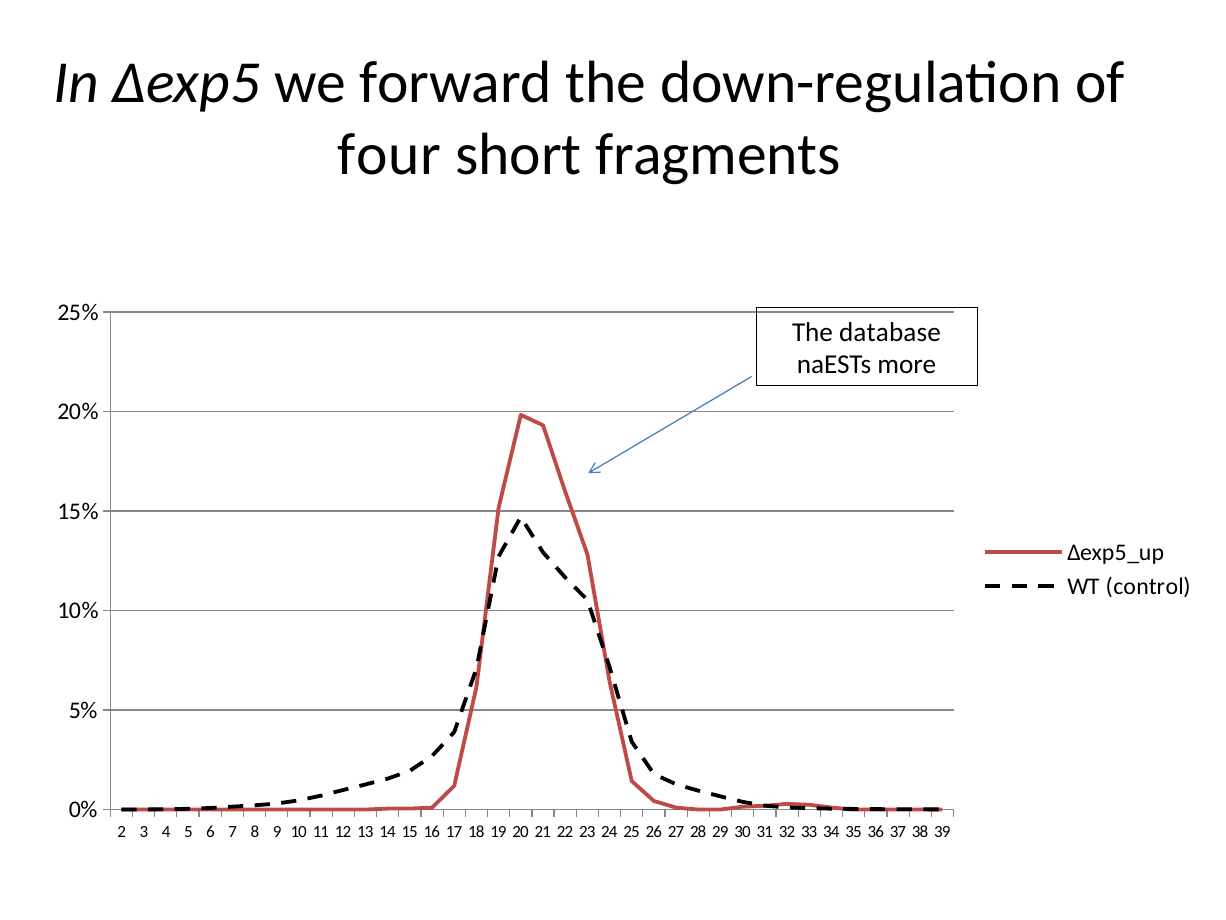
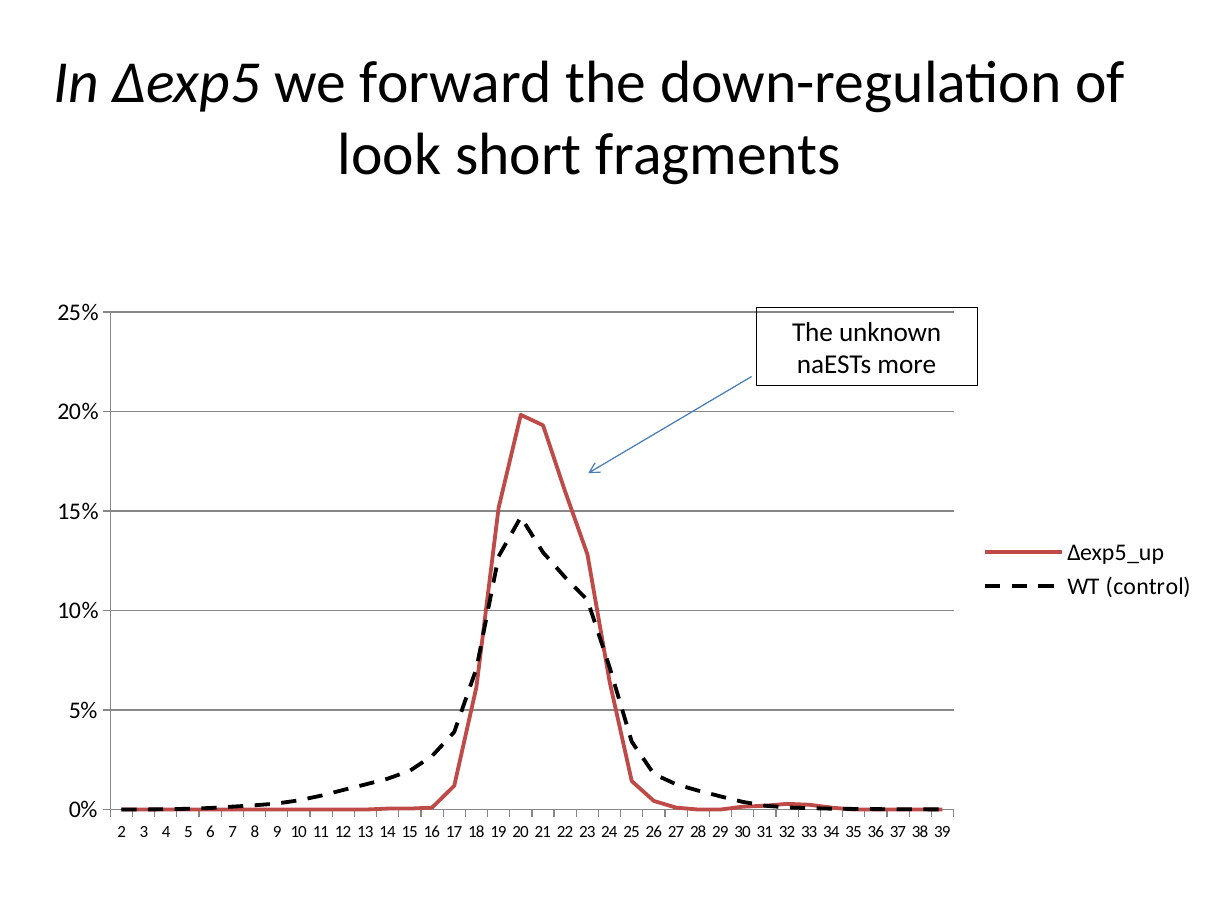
four: four -> look (390, 154)
database: database -> unknown (890, 332)
